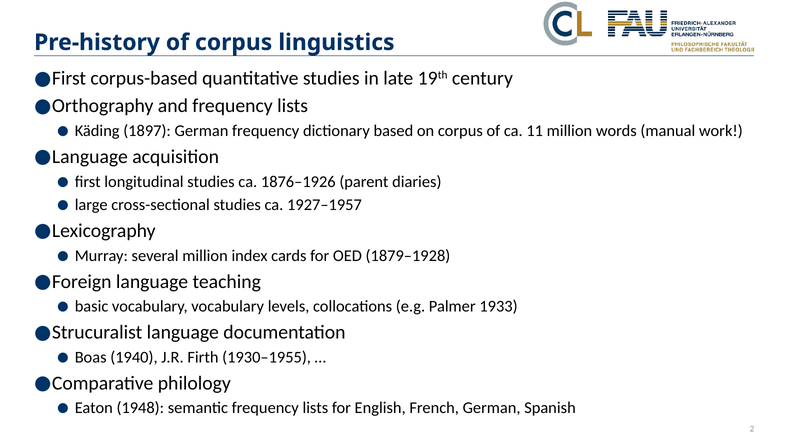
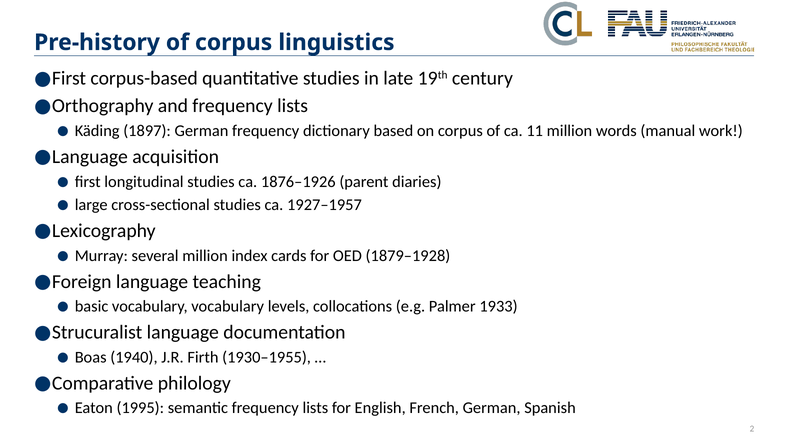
1948: 1948 -> 1995 (140, 408)
